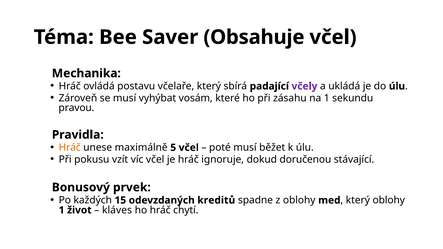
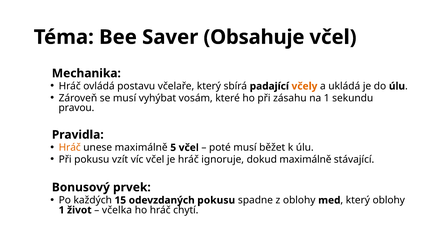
včely colour: purple -> orange (304, 86)
dokud doručenou: doručenou -> maximálně (305, 160)
odevzdaných kreditů: kreditů -> pokusu (216, 200)
kláves: kláves -> včelka (117, 210)
